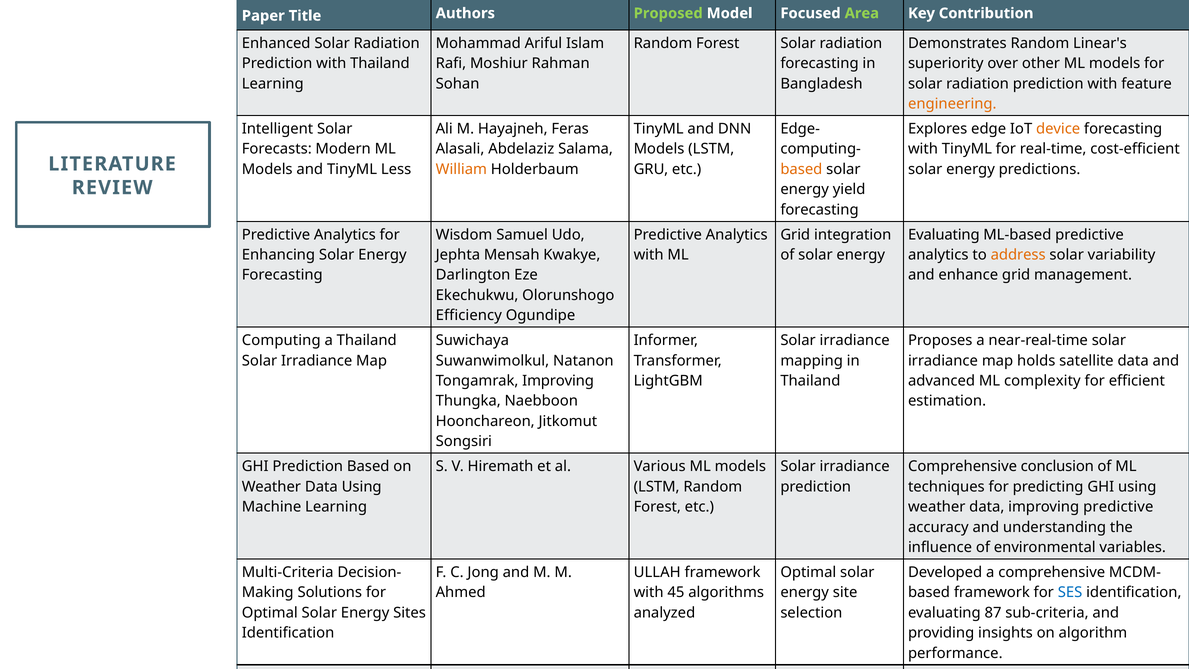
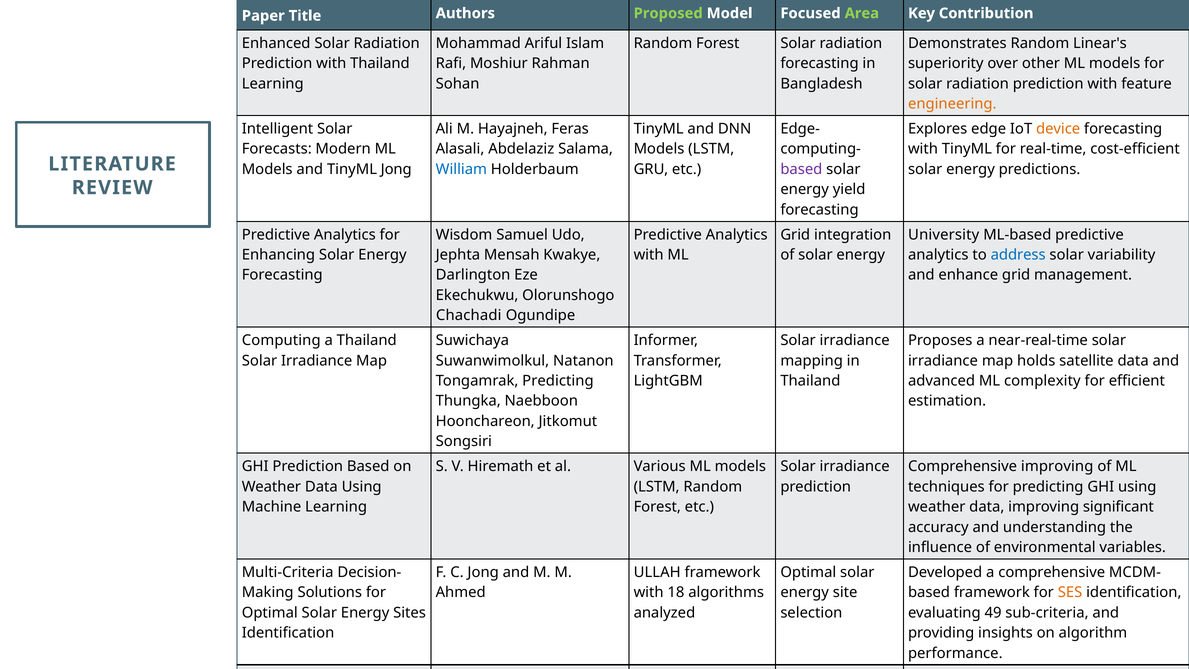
TinyML Less: Less -> Jong (396, 169)
William colour: orange -> blue (461, 169)
based colour: orange -> purple (801, 169)
Evaluating: Evaluating -> University (944, 235)
address colour: orange -> blue (1018, 255)
Efficiency: Efficiency -> Chachadi (469, 315)
Tongamrak Improving: Improving -> Predicting (558, 381)
Comprehensive conclusion: conclusion -> improving (1057, 466)
improving predictive: predictive -> significant (1118, 507)
45: 45 -> 18 (676, 592)
SES colour: blue -> orange (1070, 592)
87: 87 -> 49 (993, 613)
